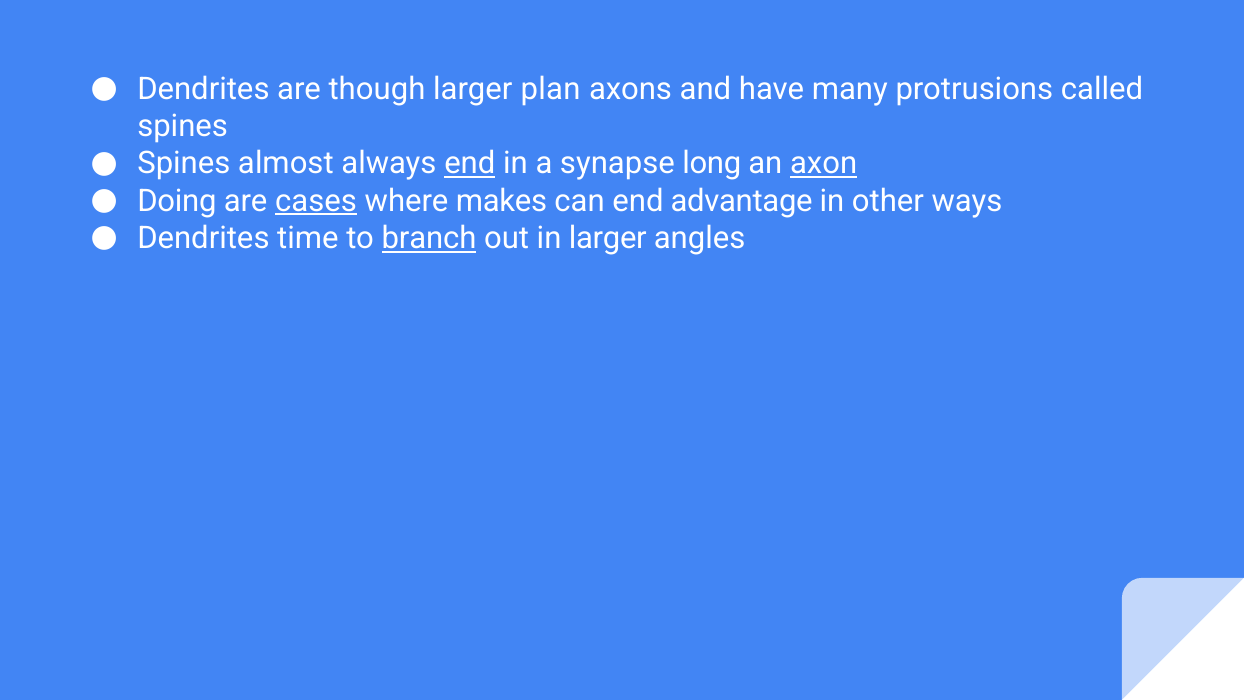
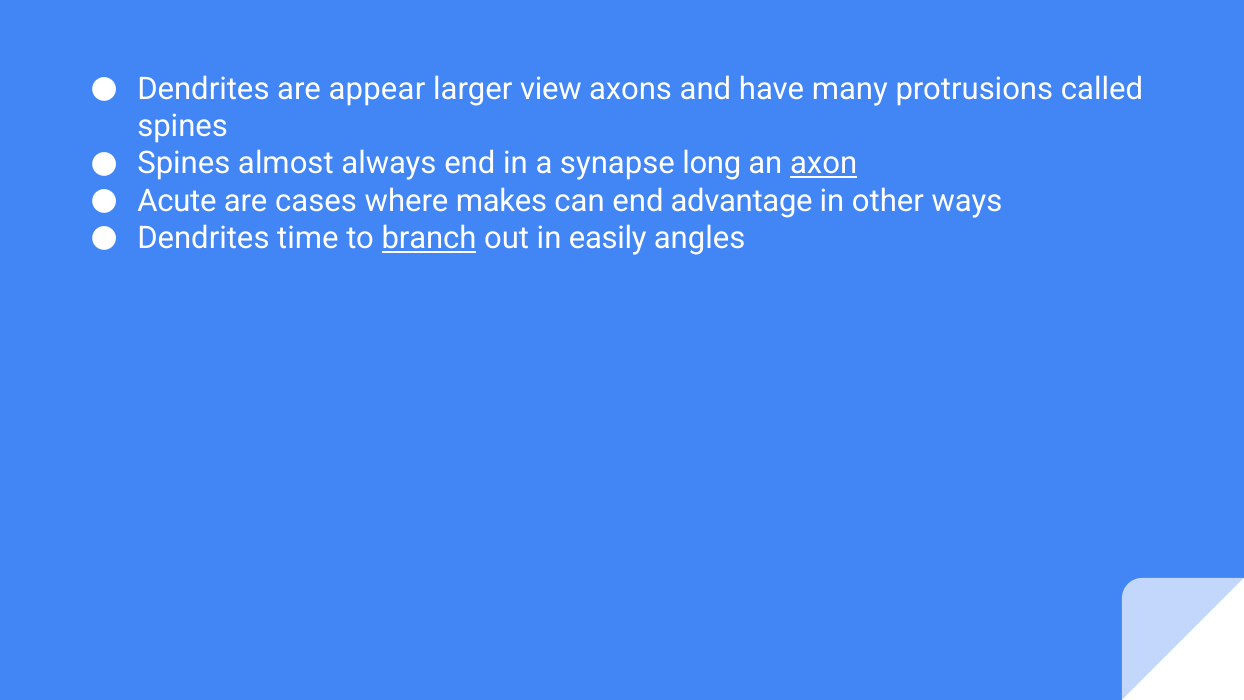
though: though -> appear (377, 89)
plan: plan -> view (551, 89)
end underline: present -> none (470, 164)
Doing: Doing -> Acute (177, 201)
cases underline: present -> none (316, 201)
in larger: larger -> easily (608, 238)
